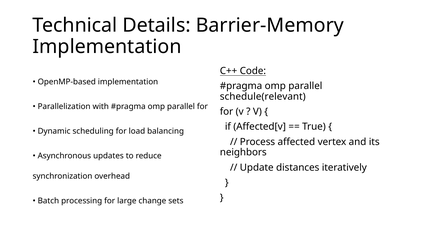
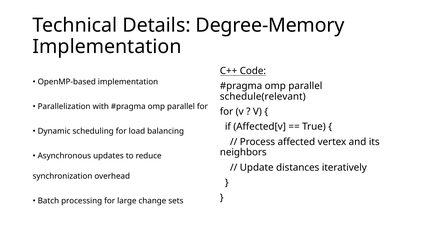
Barrier-Memory: Barrier-Memory -> Degree-Memory (270, 25)
